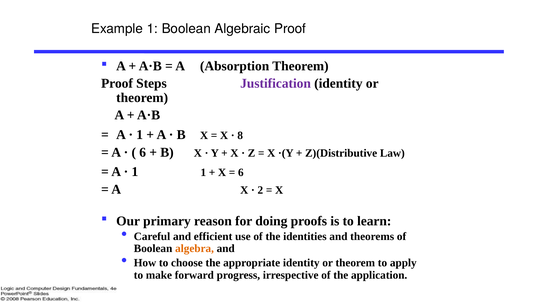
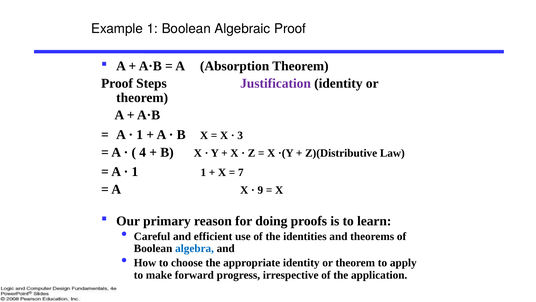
8: 8 -> 3 (240, 135)
6: 6 -> 4 (143, 152)
6: 6 -> 7 (241, 172)
2: 2 -> 9 (260, 190)
algebra colour: orange -> blue (195, 248)
